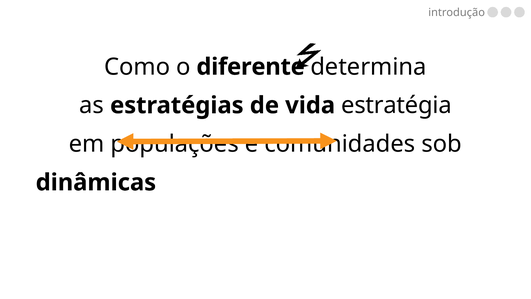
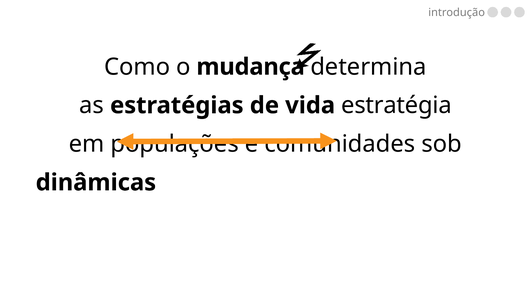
diferente: diferente -> mudança (251, 67)
